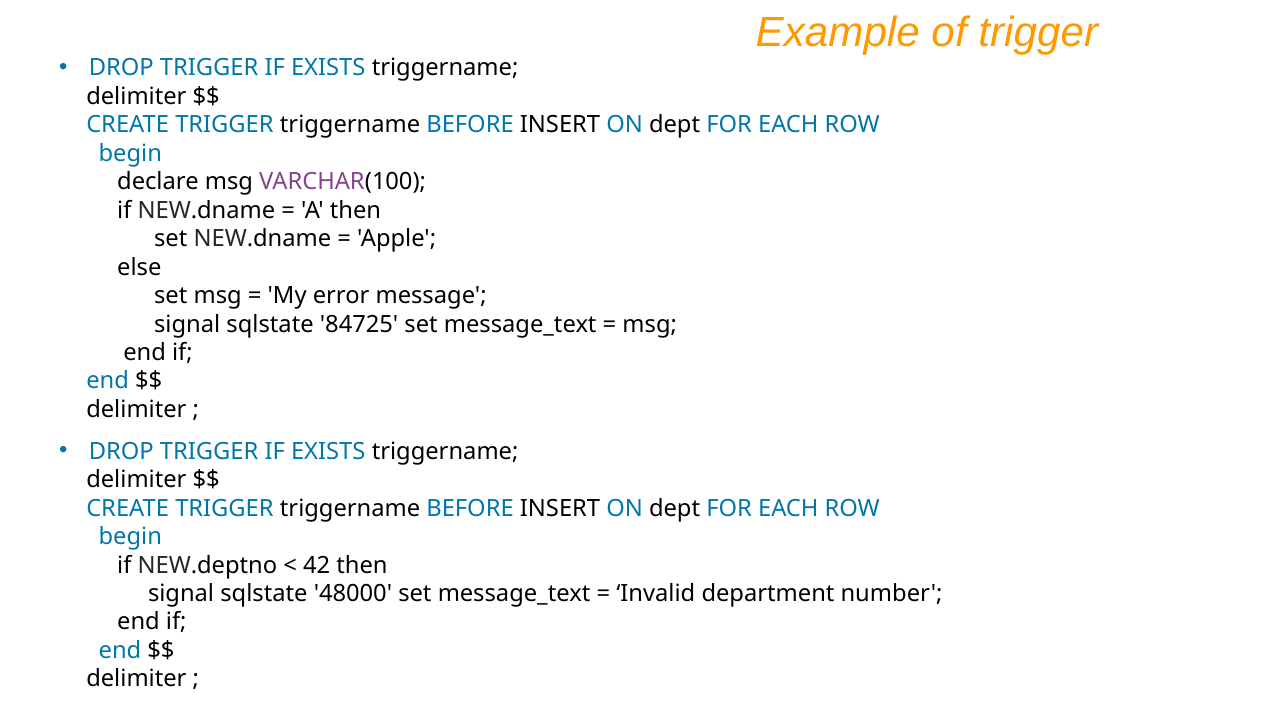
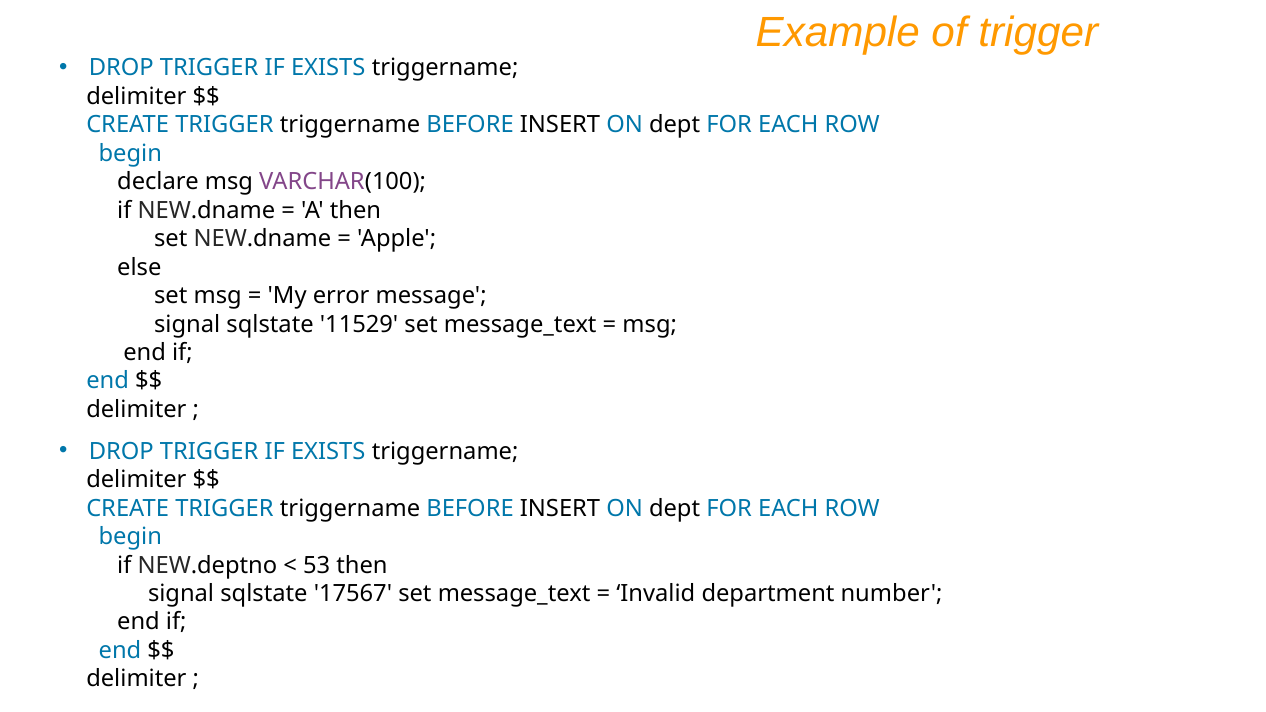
84725: 84725 -> 11529 (359, 324)
42: 42 -> 53 (317, 565)
48000: 48000 -> 17567 (353, 594)
